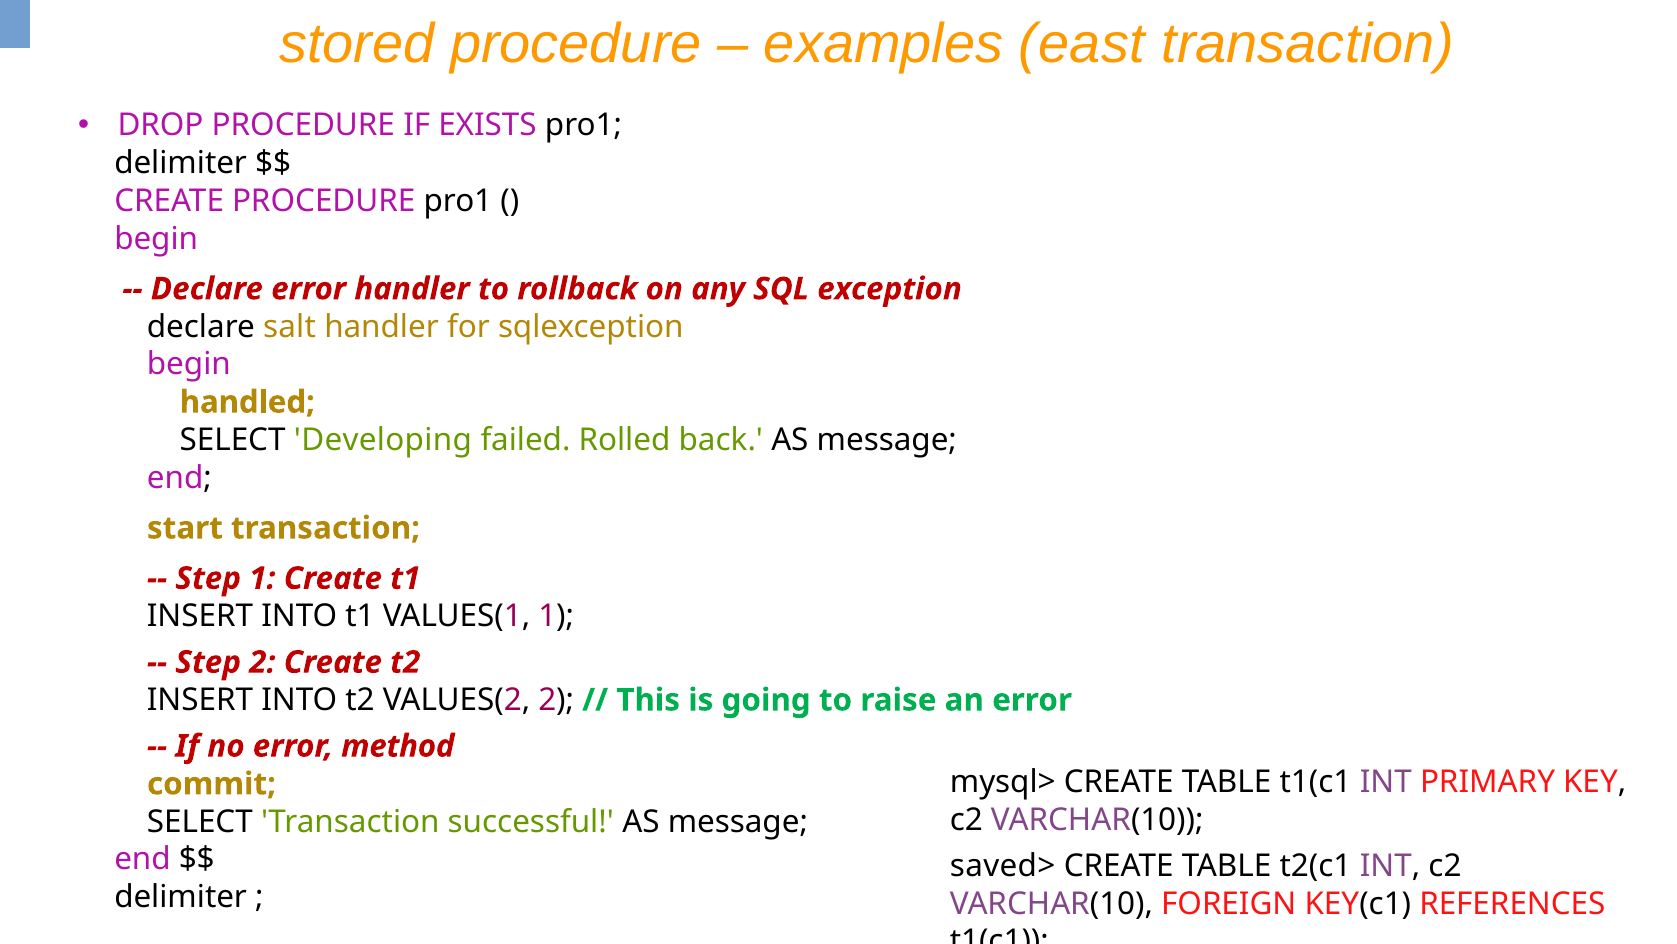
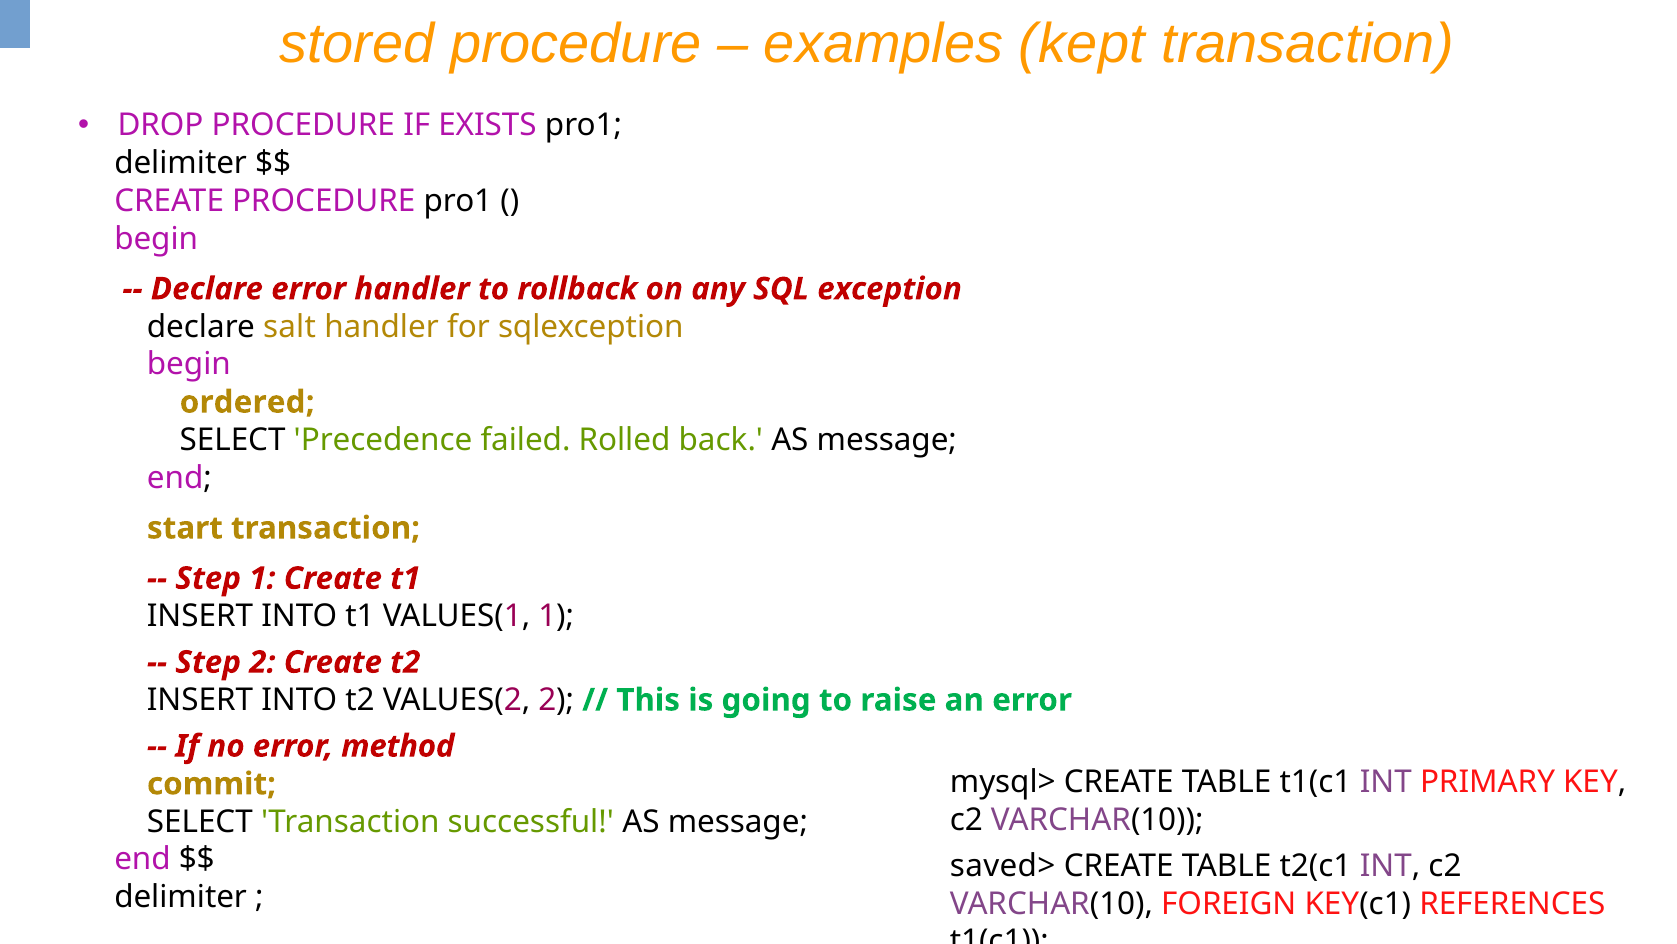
east: east -> kept (1082, 44)
handled: handled -> ordered (247, 402)
Developing: Developing -> Precedence (383, 440)
